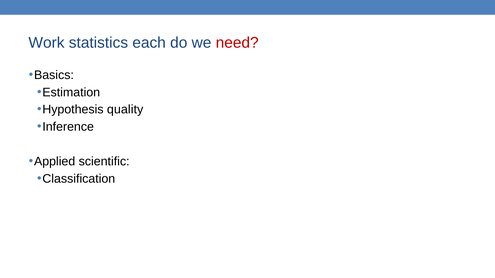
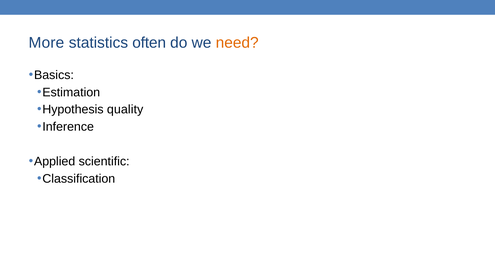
Work: Work -> More (46, 43)
each: each -> often (149, 43)
need colour: red -> orange (237, 43)
